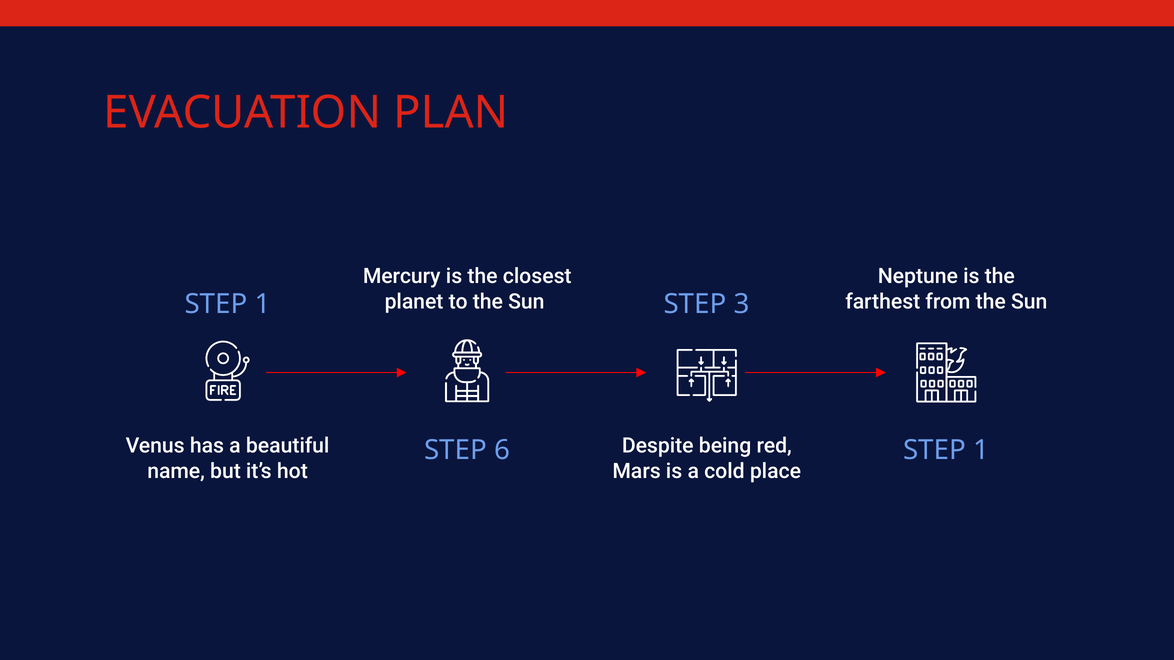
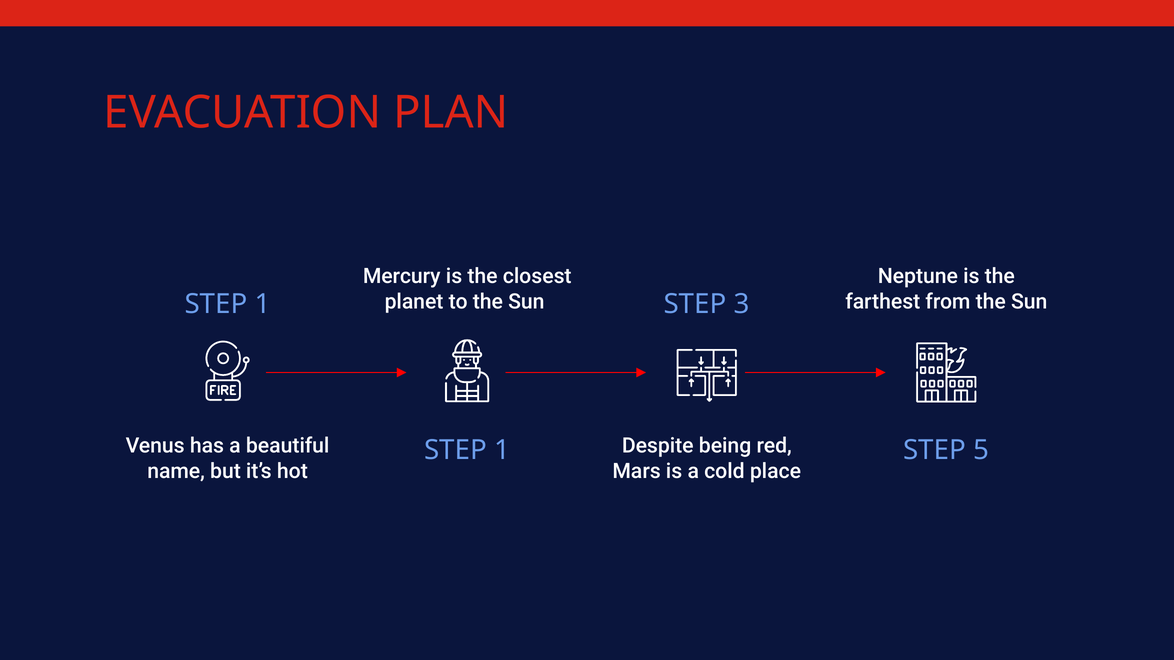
6: 6 -> 1 (502, 450)
1: 1 -> 5 (981, 450)
